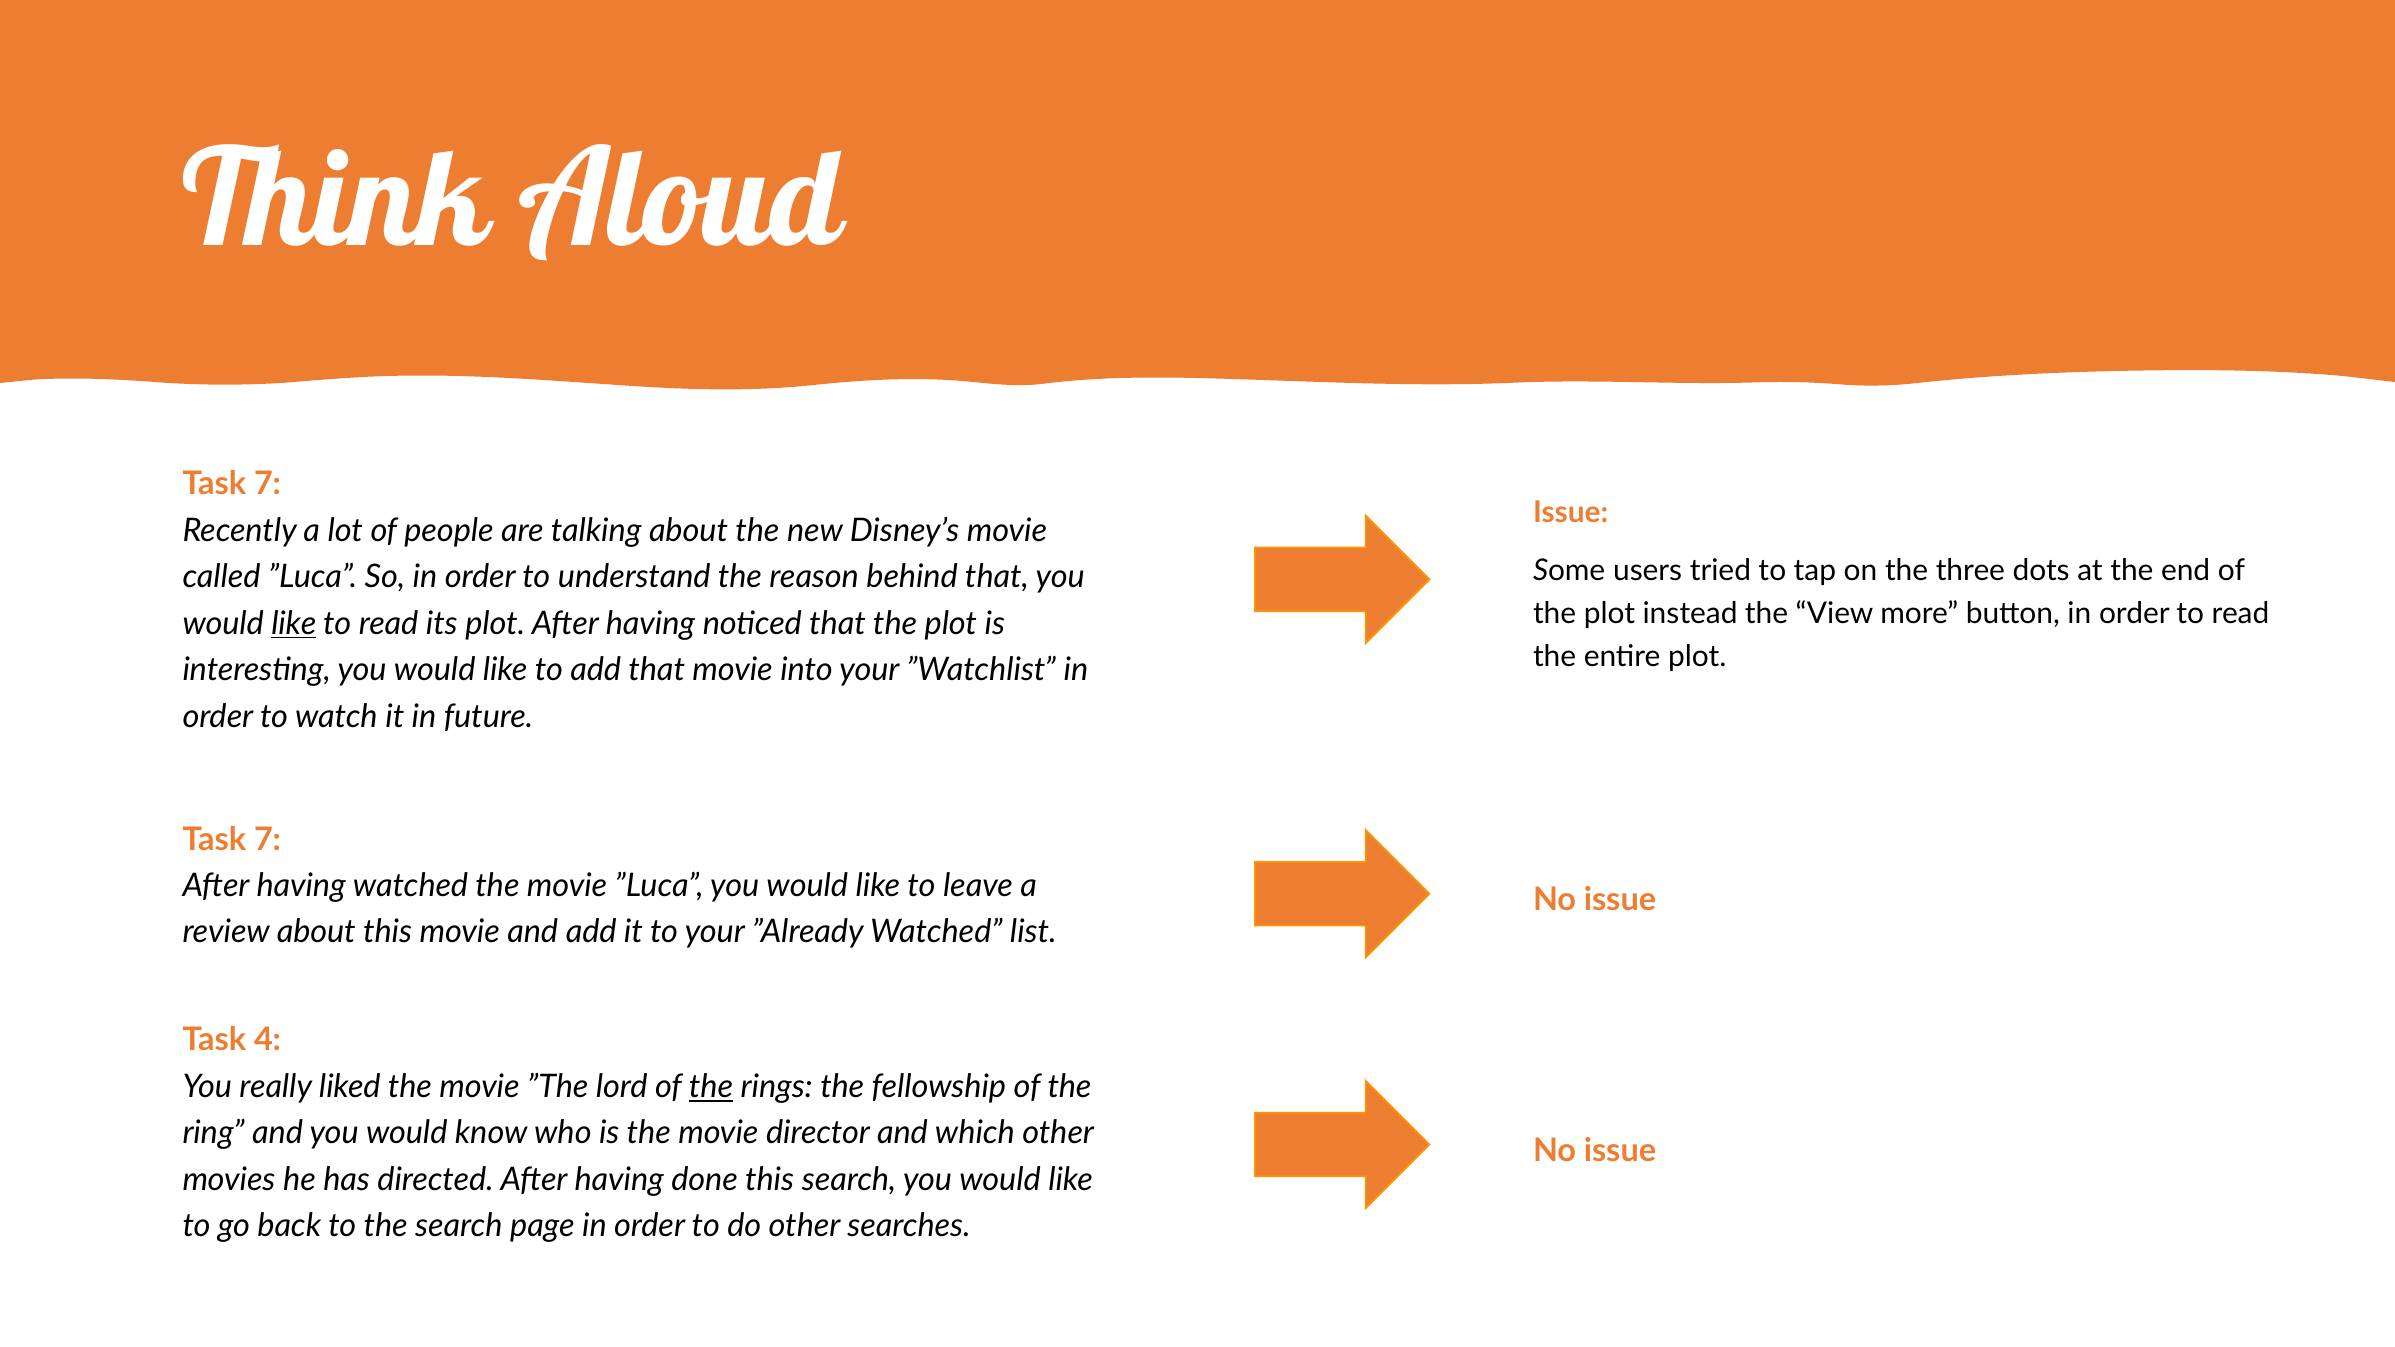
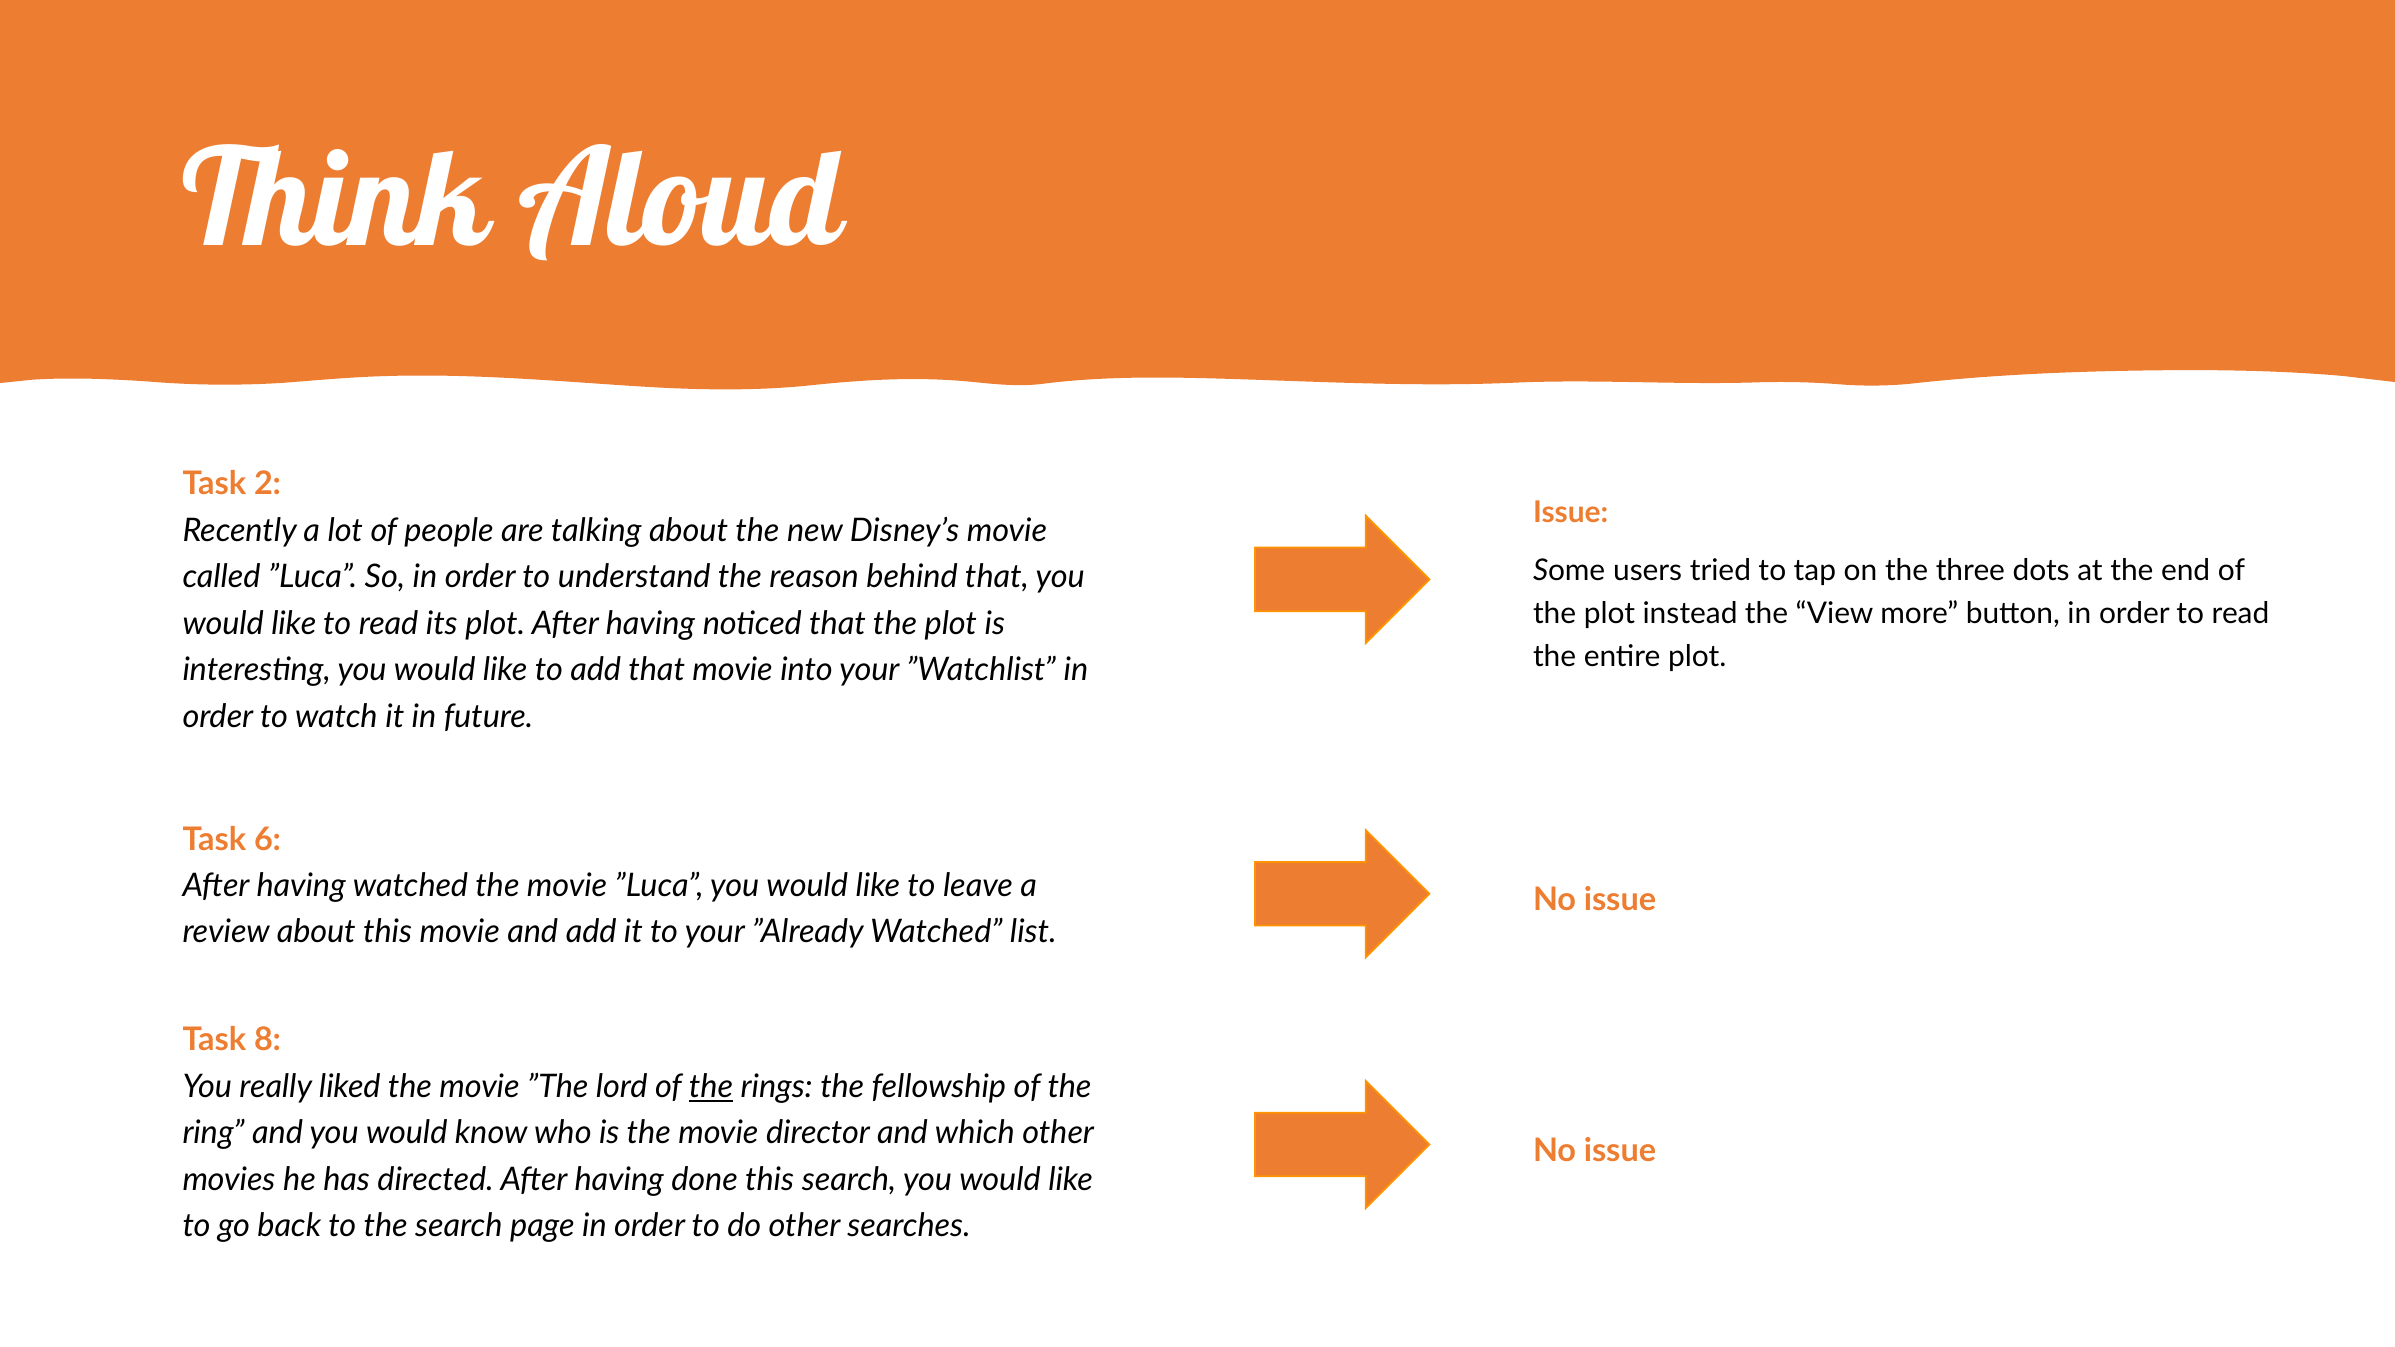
7: 7 -> 2 (268, 484)
like underline: present -> none (294, 624)
7: 7 -> 6 (268, 839)
4: 4 -> 8 (268, 1040)
